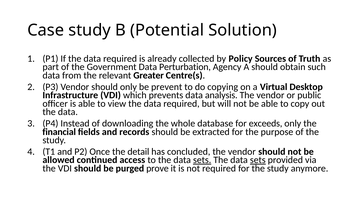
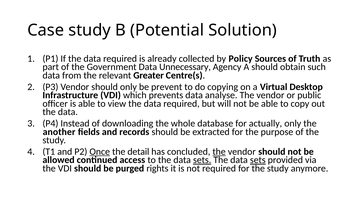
Perturbation: Perturbation -> Unnecessary (185, 67)
analysis: analysis -> analyse (221, 95)
exceeds: exceeds -> actually (266, 123)
financial: financial -> another (59, 132)
Once underline: none -> present (100, 152)
the underline: none -> present (219, 152)
prove: prove -> rights (157, 168)
